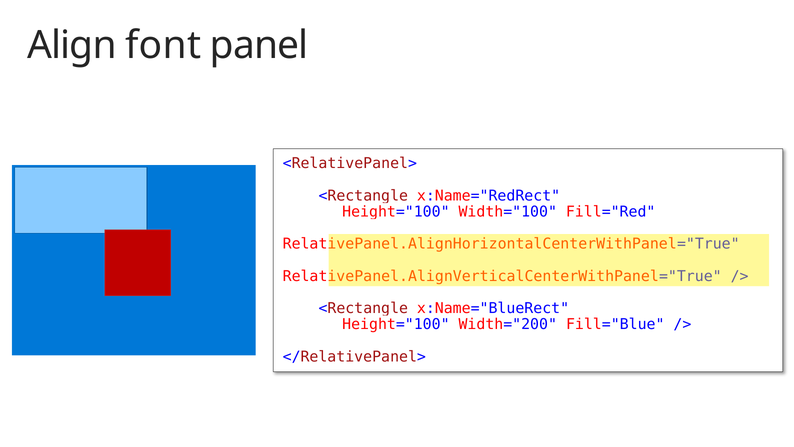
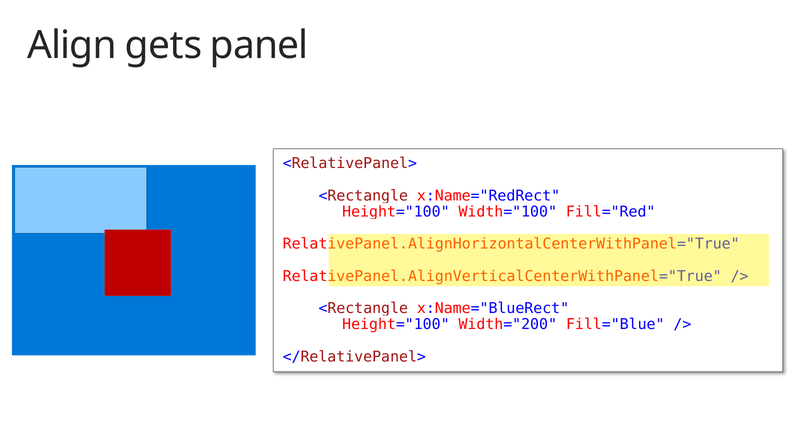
font: font -> gets (164, 46)
